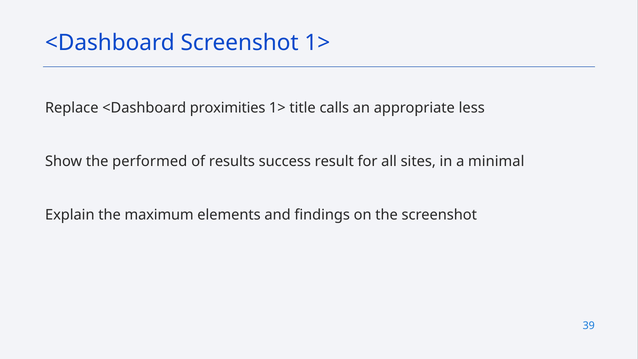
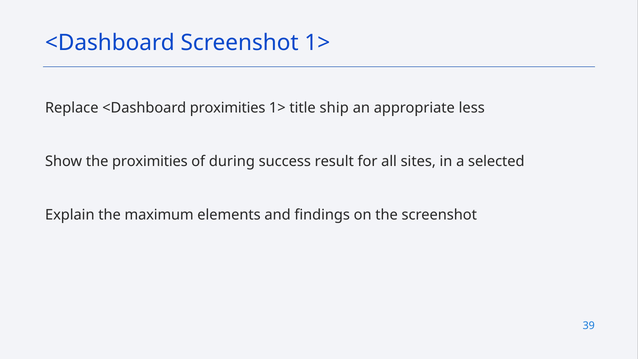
calls: calls -> ship (334, 108)
the performed: performed -> proximities (150, 161)
results: results -> during (232, 161)
minimal: minimal -> selected (496, 161)
